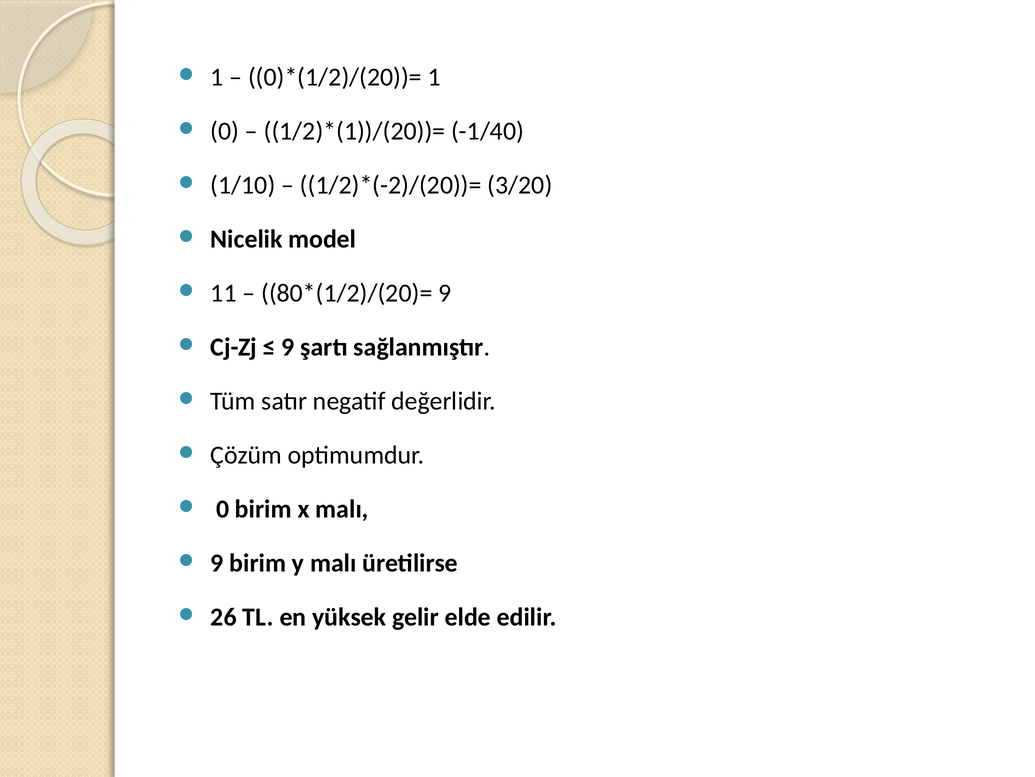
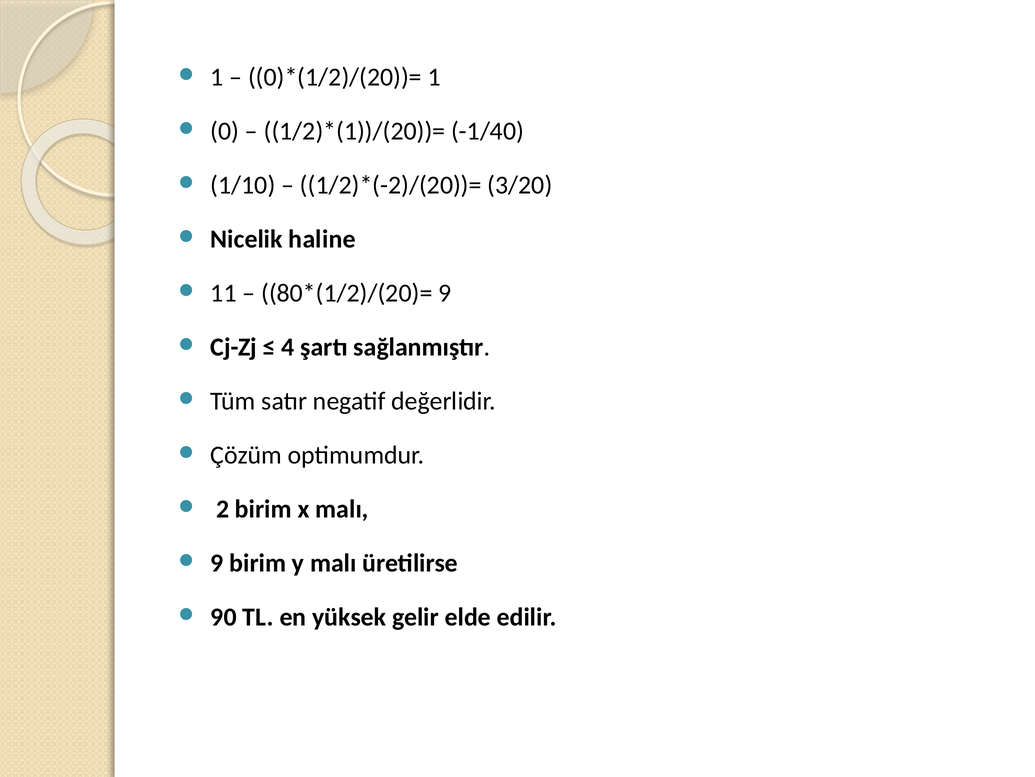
model: model -> haline (322, 239)
9: 9 -> 4 (288, 347)
0: 0 -> 2 (223, 509)
26: 26 -> 90 (224, 616)
